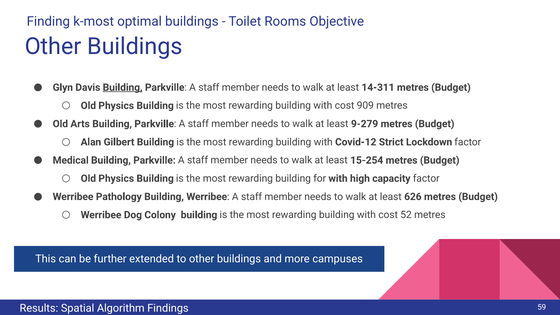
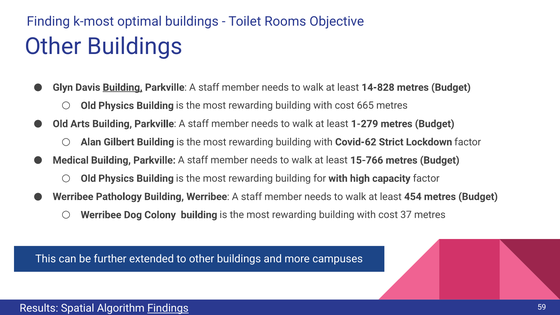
14-311: 14-311 -> 14-828 (378, 87)
909: 909 -> 665 (365, 106)
9-279: 9-279 -> 1-279 (365, 124)
Covid-12: Covid-12 -> Covid-62 (356, 142)
15-254: 15-254 -> 15-766 (367, 160)
626: 626 -> 454 (413, 197)
52: 52 -> 37 (406, 215)
Findings underline: none -> present (168, 308)
